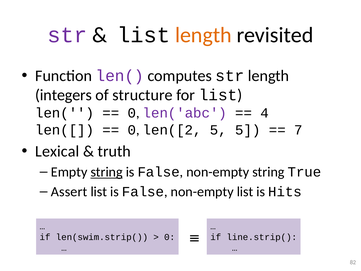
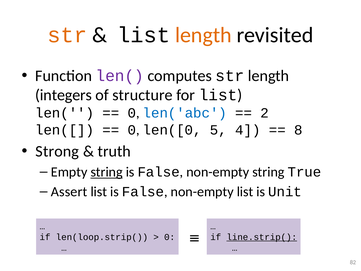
str colour: purple -> orange (67, 35)
len('abc colour: purple -> blue (185, 113)
4: 4 -> 2 (265, 113)
len([2: len([2 -> len([0 (172, 130)
5 5: 5 -> 4 (248, 130)
7: 7 -> 8 (298, 130)
Lexical: Lexical -> Strong (57, 151)
Hits: Hits -> Unit (285, 192)
len(swim.strip(: len(swim.strip( -> len(loop.strip( (102, 237)
line.strip( underline: none -> present (262, 237)
